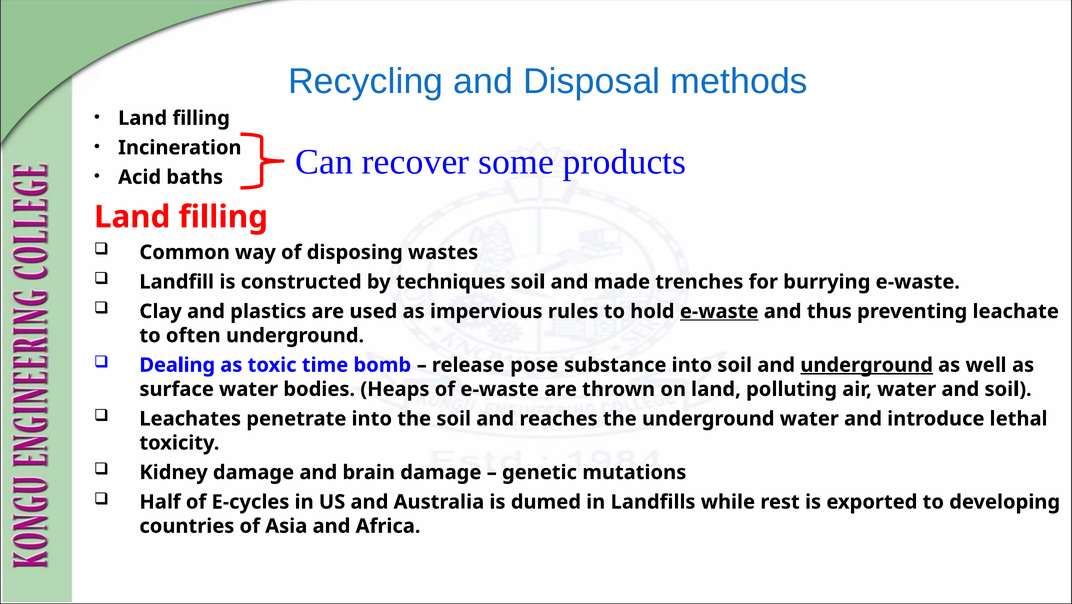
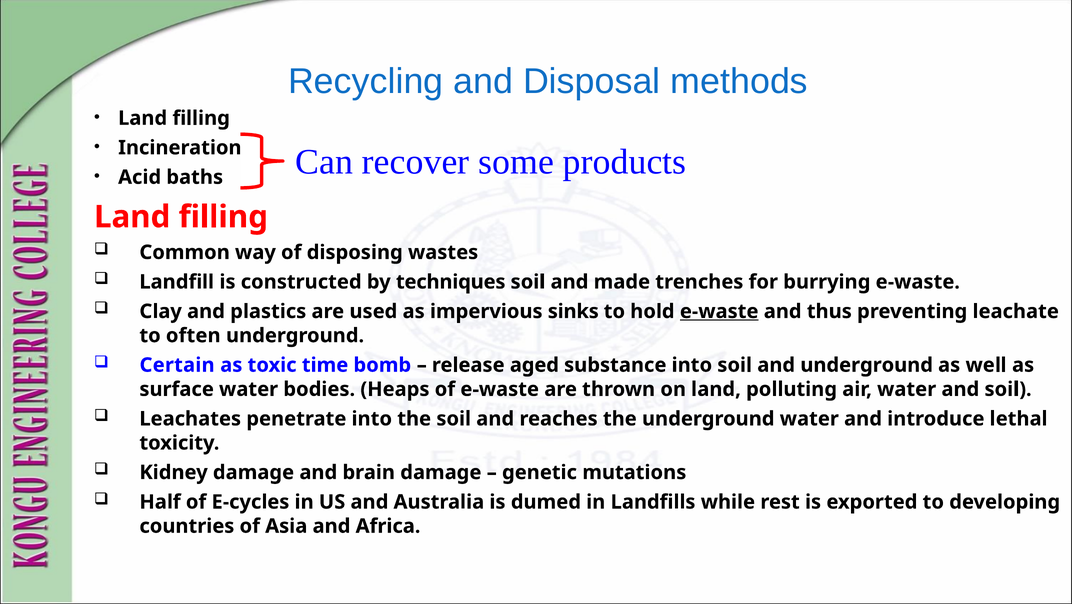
rules: rules -> sinks (573, 312)
Dealing: Dealing -> Certain (177, 365)
pose: pose -> aged (534, 365)
underground underline: present -> none (867, 365)
